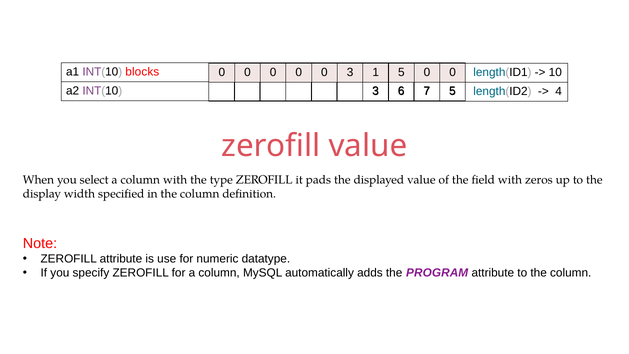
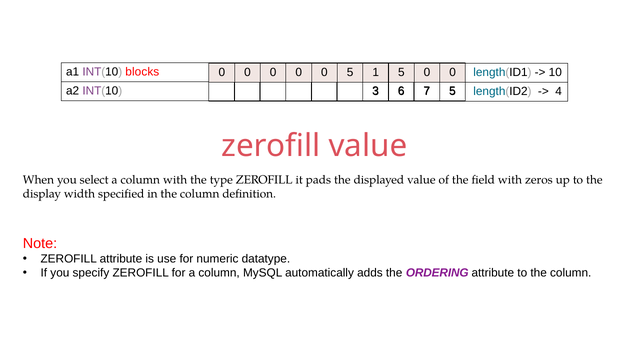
0 3: 3 -> 5 (350, 72)
PROGRAM: PROGRAM -> ORDERING (437, 273)
